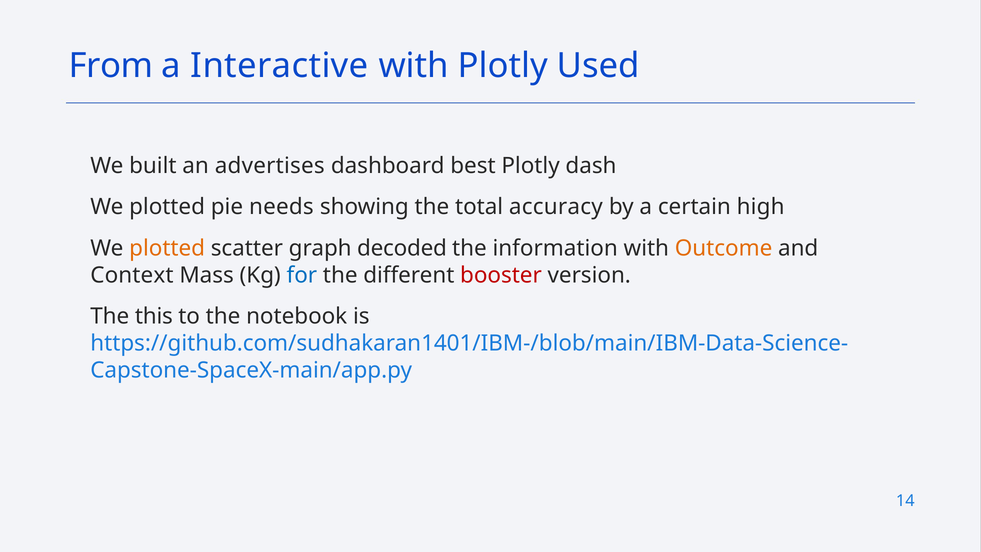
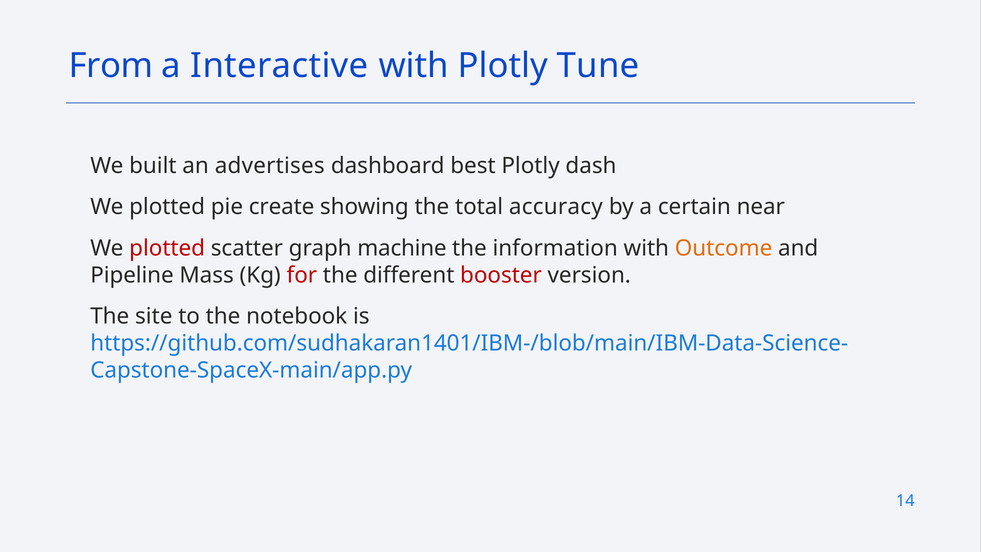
Used: Used -> Tune (598, 66)
needs: needs -> create (282, 207)
high: high -> near (761, 207)
plotted colour: orange -> red (167, 248)
decoded: decoded -> machine (402, 248)
Context: Context -> Pipeline (132, 275)
for colour: blue -> red (302, 275)
this: this -> site (154, 316)
